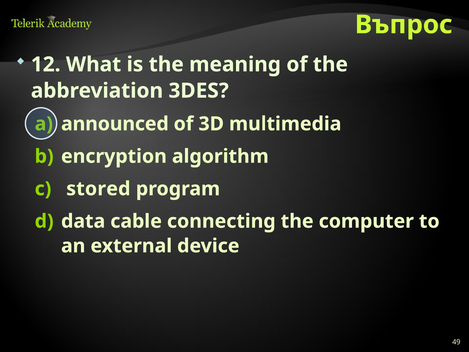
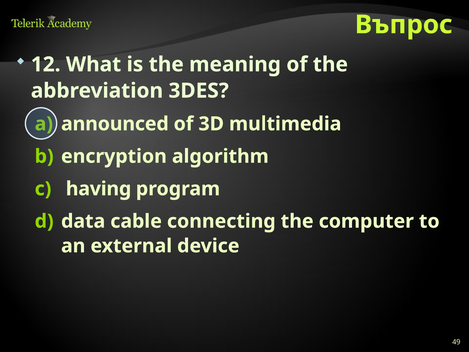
stored: stored -> having (99, 189)
